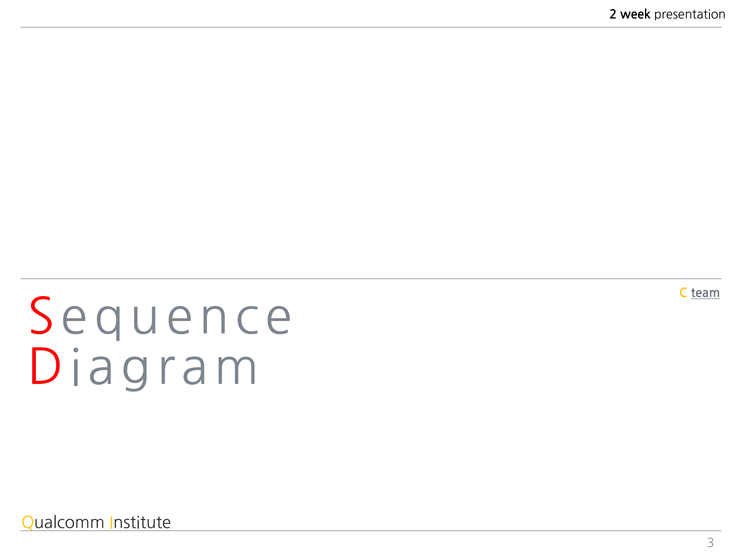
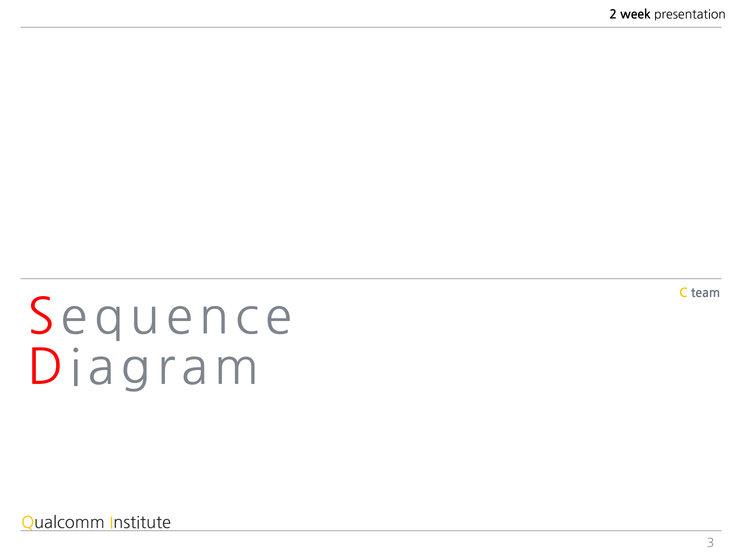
team underline: present -> none (706, 293)
